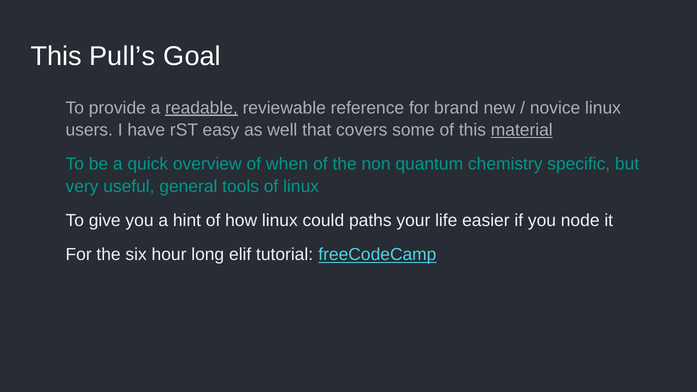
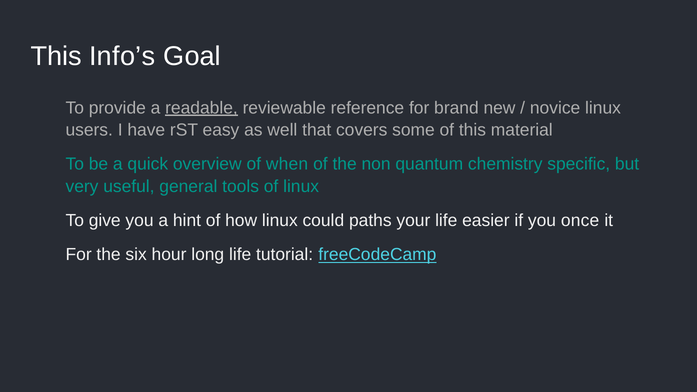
Pull’s: Pull’s -> Info’s (122, 56)
material underline: present -> none (522, 130)
node: node -> once (580, 221)
long elif: elif -> life (240, 255)
